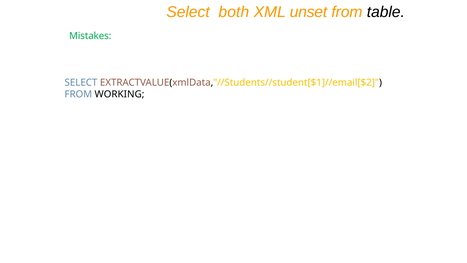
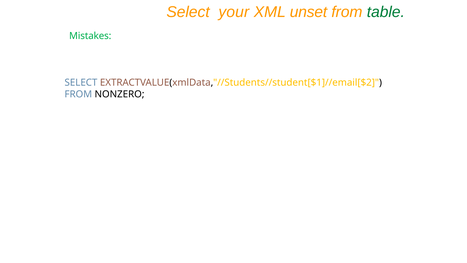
both: both -> your (234, 12)
table colour: black -> green (386, 12)
WORKING: WORKING -> NONZERO (120, 94)
